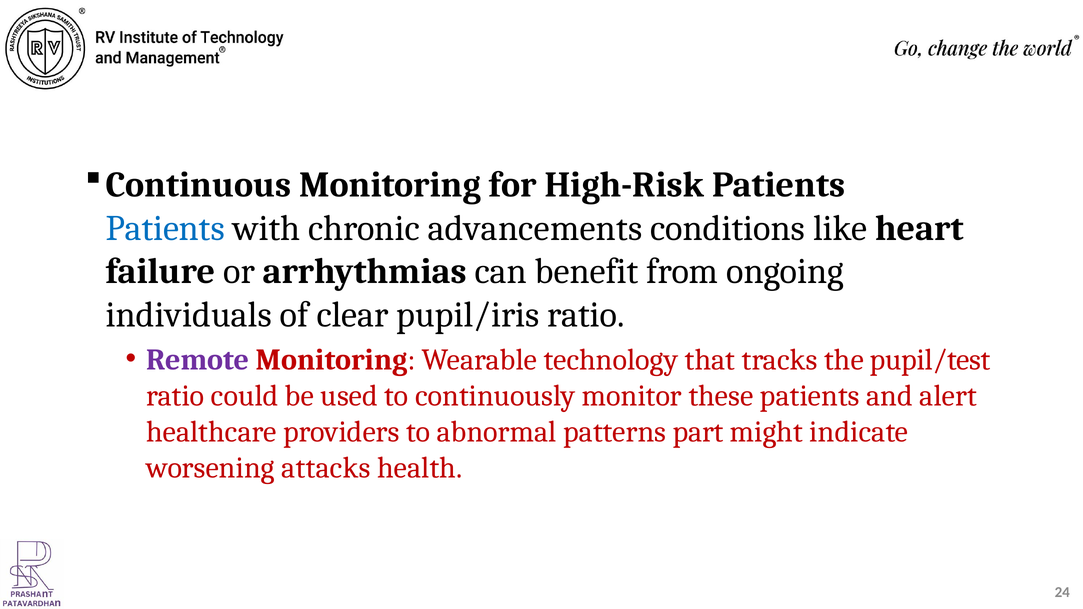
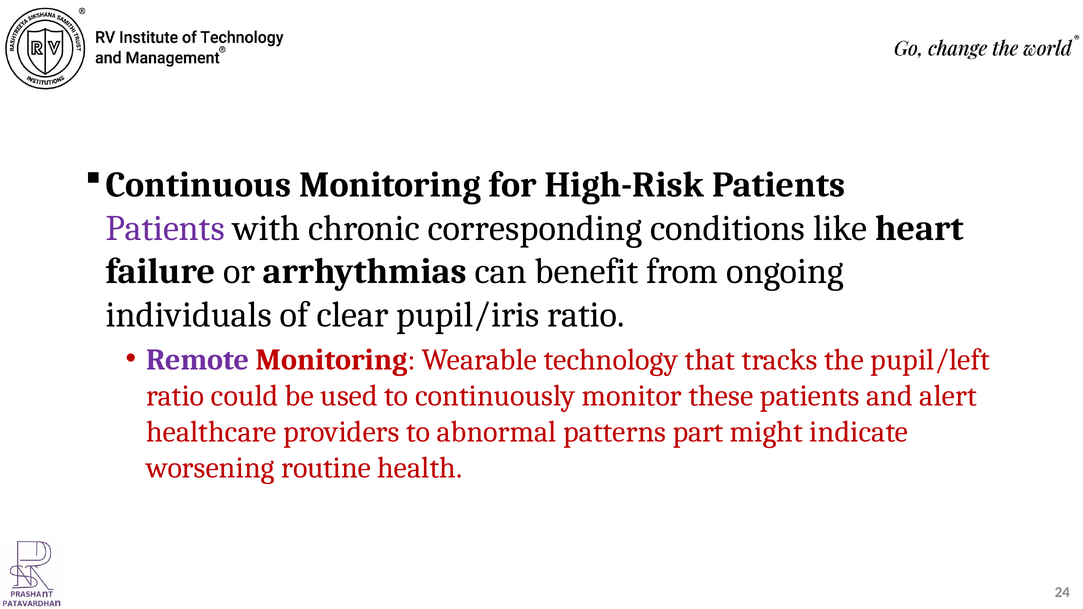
Patients colour: blue -> purple (165, 228)
advancements: advancements -> corresponding (535, 228)
pupil/test: pupil/test -> pupil/left (930, 360)
attacks: attacks -> routine (326, 468)
